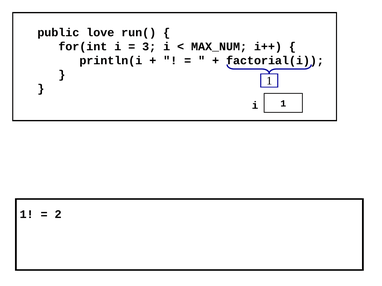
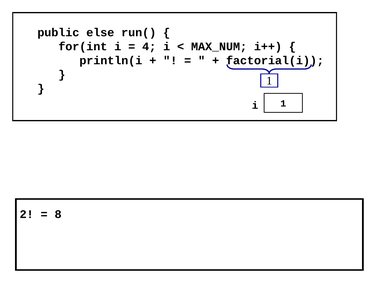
love: love -> else (100, 33)
3: 3 -> 4 (149, 47)
1: 1 -> 2 (27, 215)
2: 2 -> 8 (58, 215)
